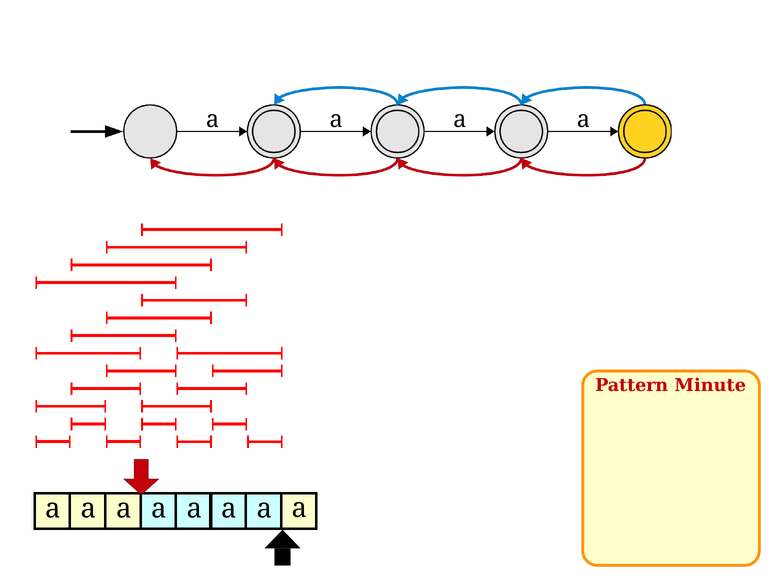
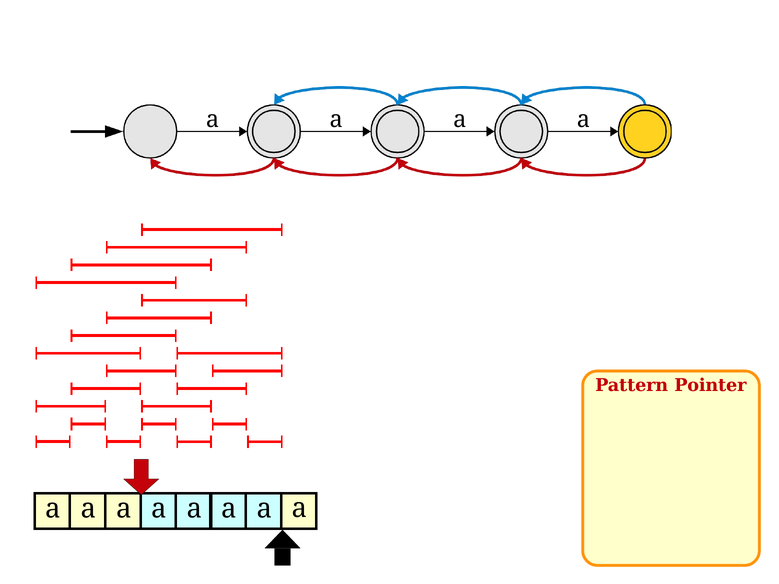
Minute: Minute -> Pointer (710, 385)
